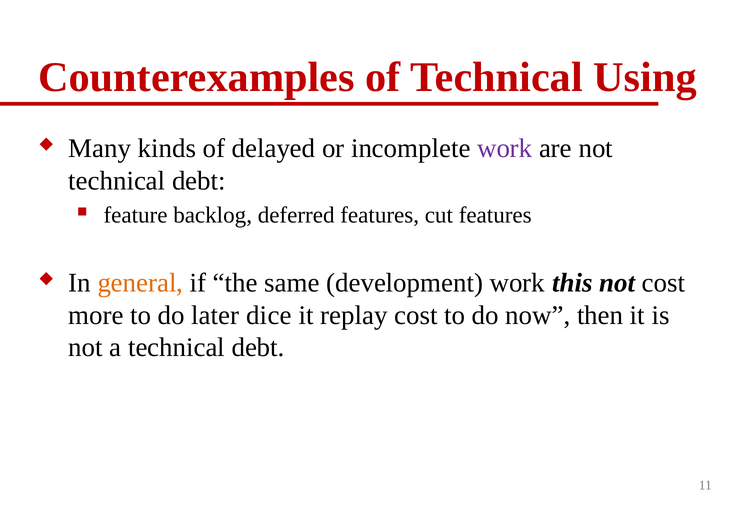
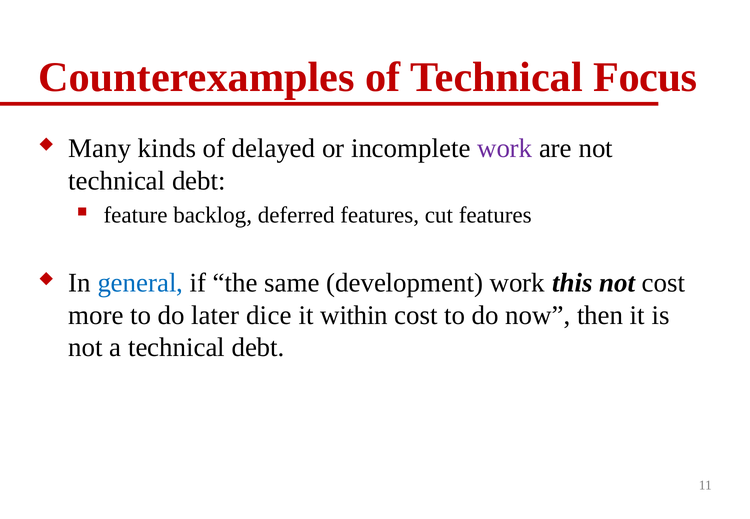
Using: Using -> Focus (645, 77)
general colour: orange -> blue (140, 283)
replay: replay -> within (354, 316)
